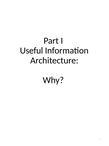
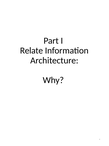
Useful: Useful -> Relate (32, 50)
